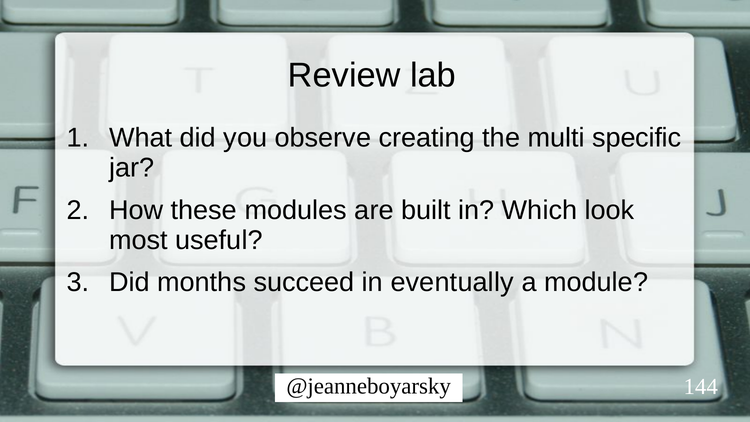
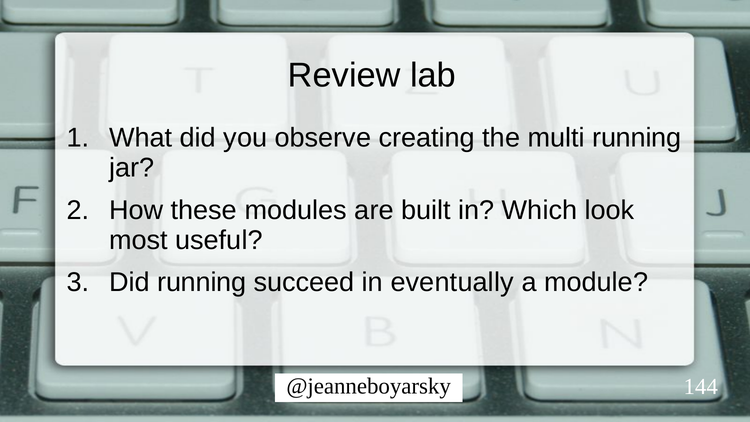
multi specific: specific -> running (637, 138)
Did months: months -> running (202, 282)
